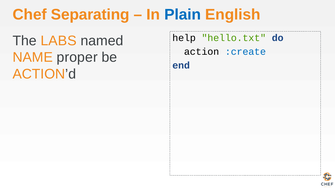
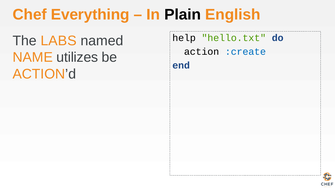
Separating: Separating -> Everything (90, 14)
Plain colour: blue -> black (183, 14)
proper: proper -> utilizes (77, 58)
